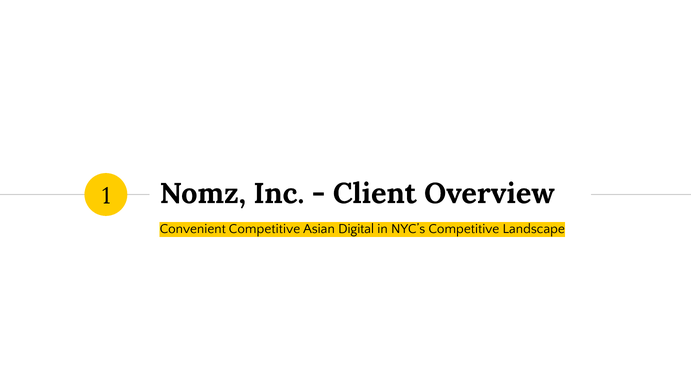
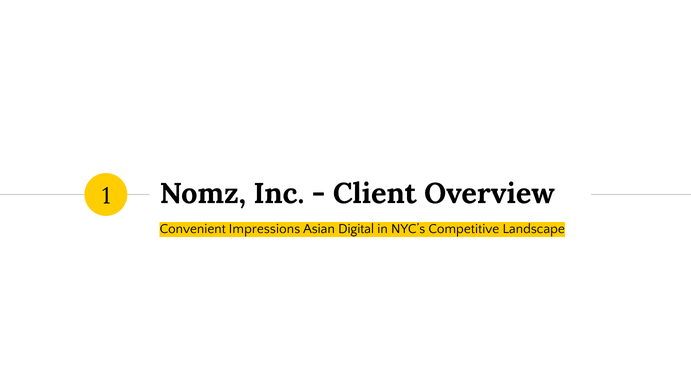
Convenient Competitive: Competitive -> Impressions (264, 229)
